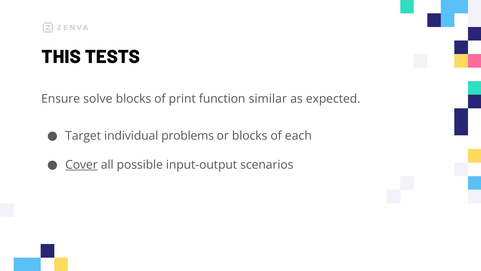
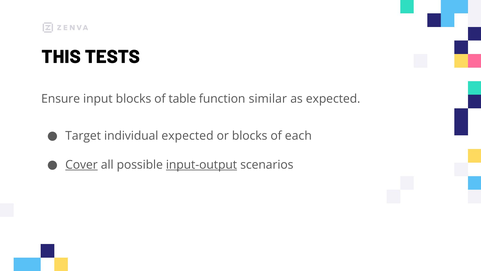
solve: solve -> input (98, 99)
print: print -> table (182, 99)
individual problems: problems -> expected (187, 136)
input-output underline: none -> present (202, 164)
